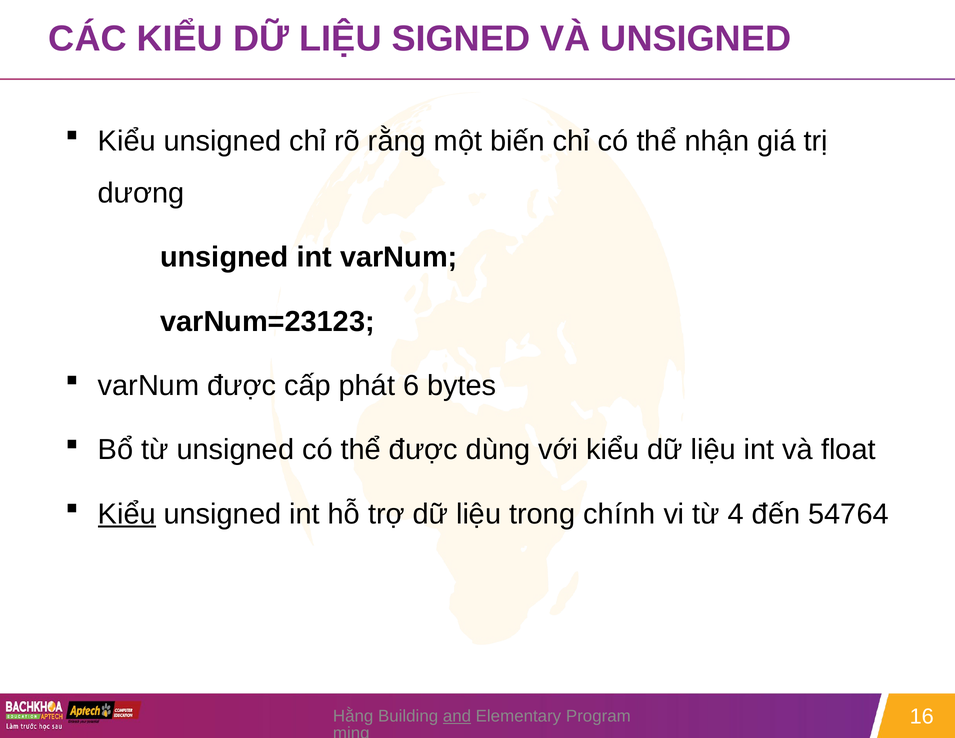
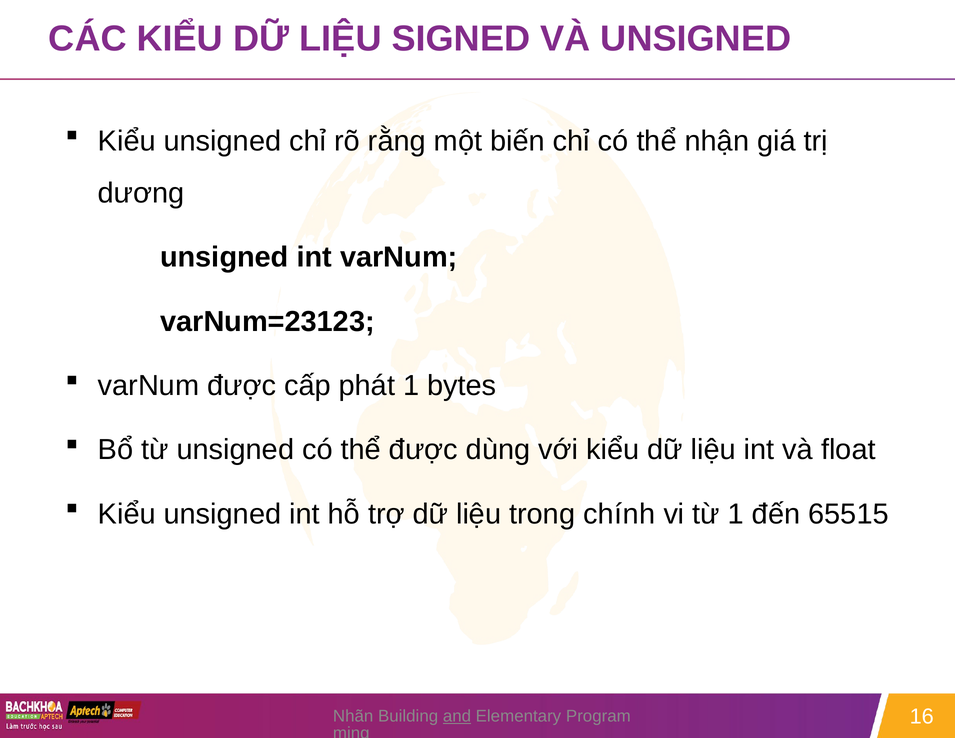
phát 6: 6 -> 1 (411, 386)
Kiểu underline: present -> none (127, 514)
từ 4: 4 -> 1 (736, 514)
54764: 54764 -> 65515 (848, 514)
Hằng: Hằng -> Nhãn (353, 716)
